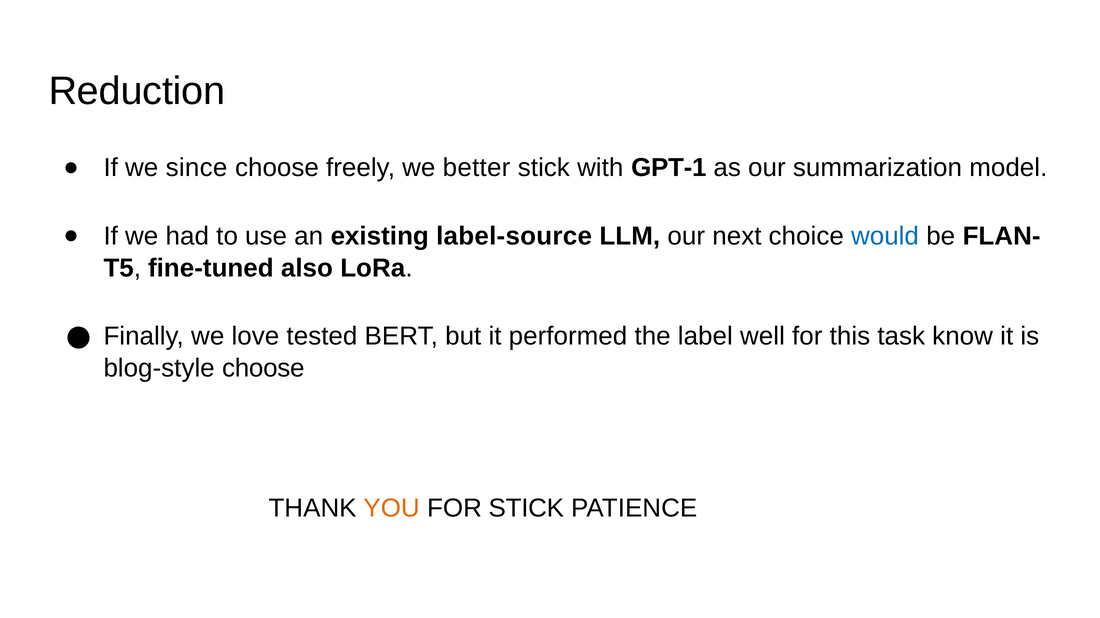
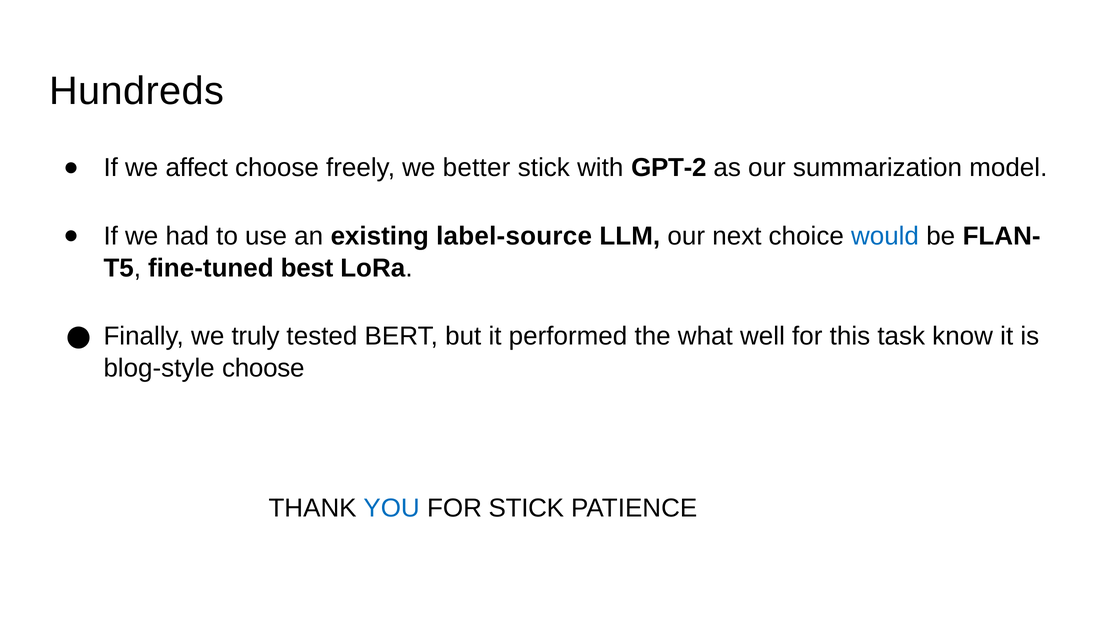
Reduction: Reduction -> Hundreds (137, 91)
since: since -> affect (197, 168)
GPT-1: GPT-1 -> GPT-2 (669, 168)
also: also -> best (307, 269)
love: love -> truly (256, 337)
label: label -> what (705, 337)
YOU colour: orange -> blue (392, 509)
